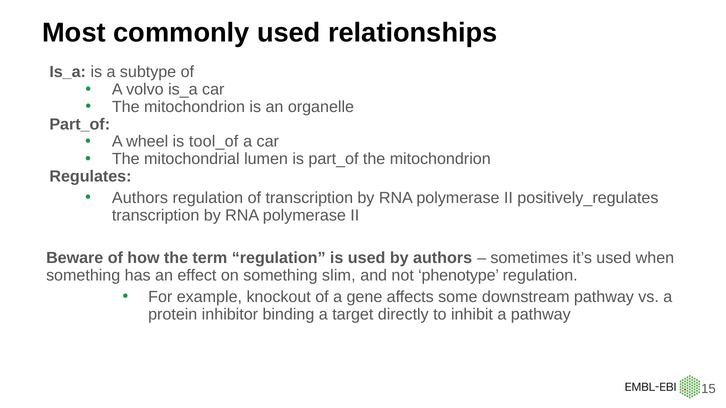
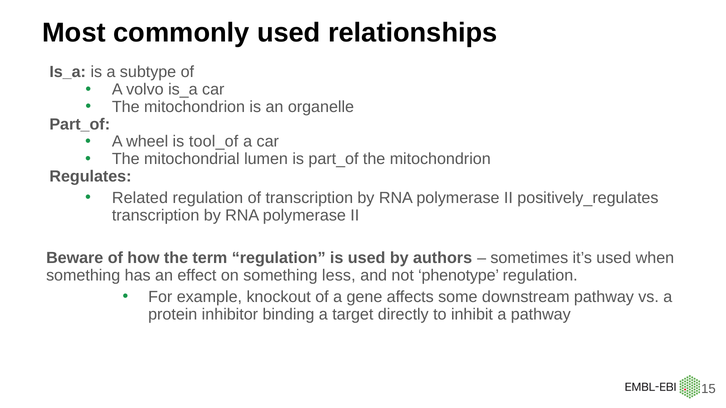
Authors: Authors -> Related (140, 198)
slim: slim -> less (339, 276)
